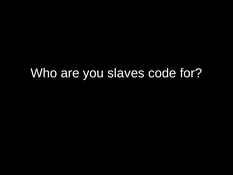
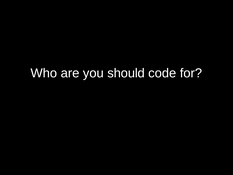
slaves: slaves -> should (126, 73)
